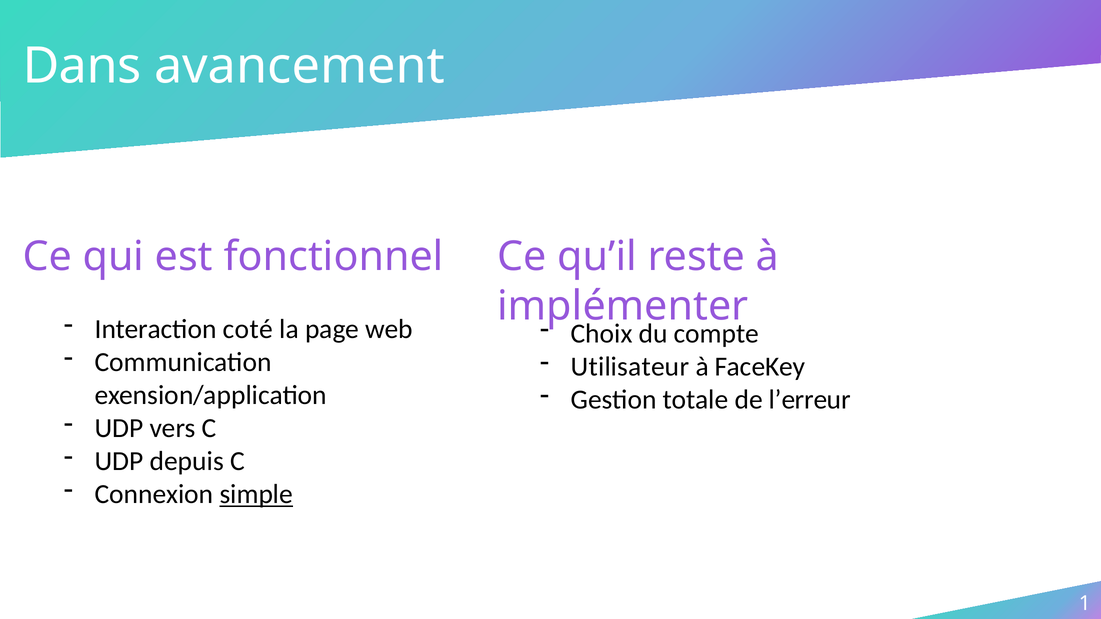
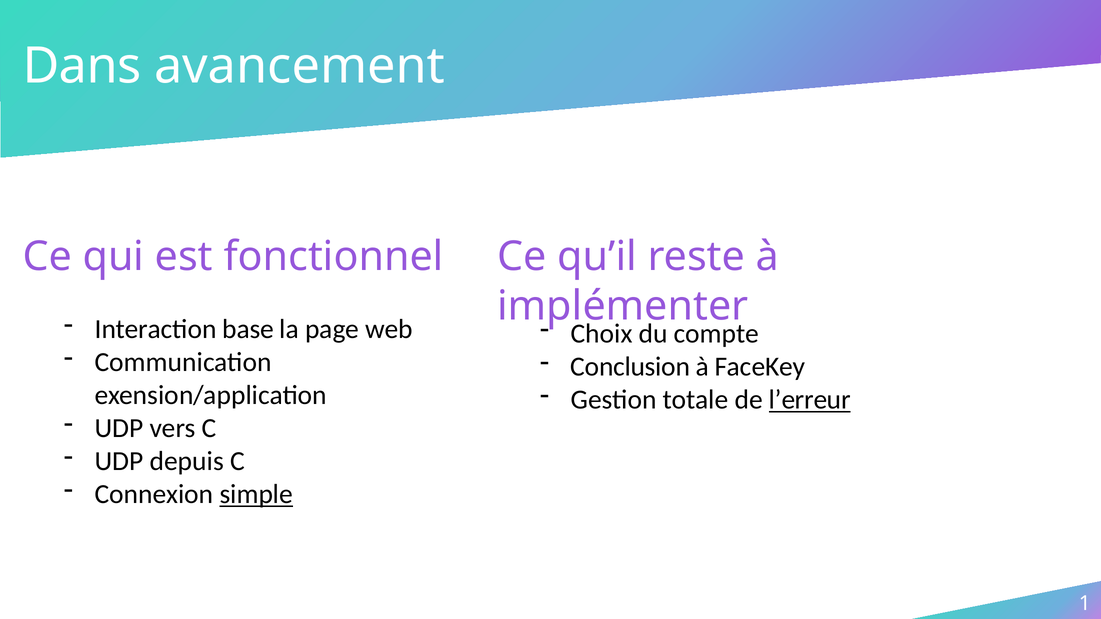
coté: coté -> base (248, 329)
Utilisateur: Utilisateur -> Conclusion (630, 367)
l’erreur underline: none -> present (810, 400)
